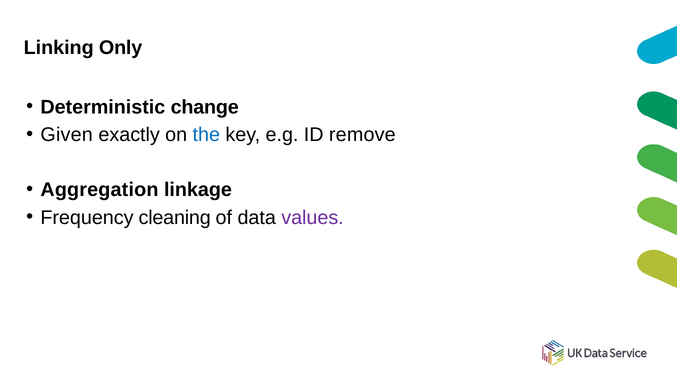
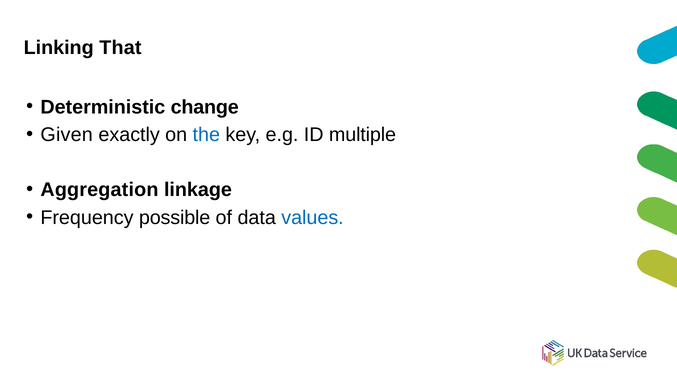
Only: Only -> That (120, 48)
remove: remove -> multiple (362, 135)
cleaning: cleaning -> possible (175, 217)
values colour: purple -> blue (312, 217)
